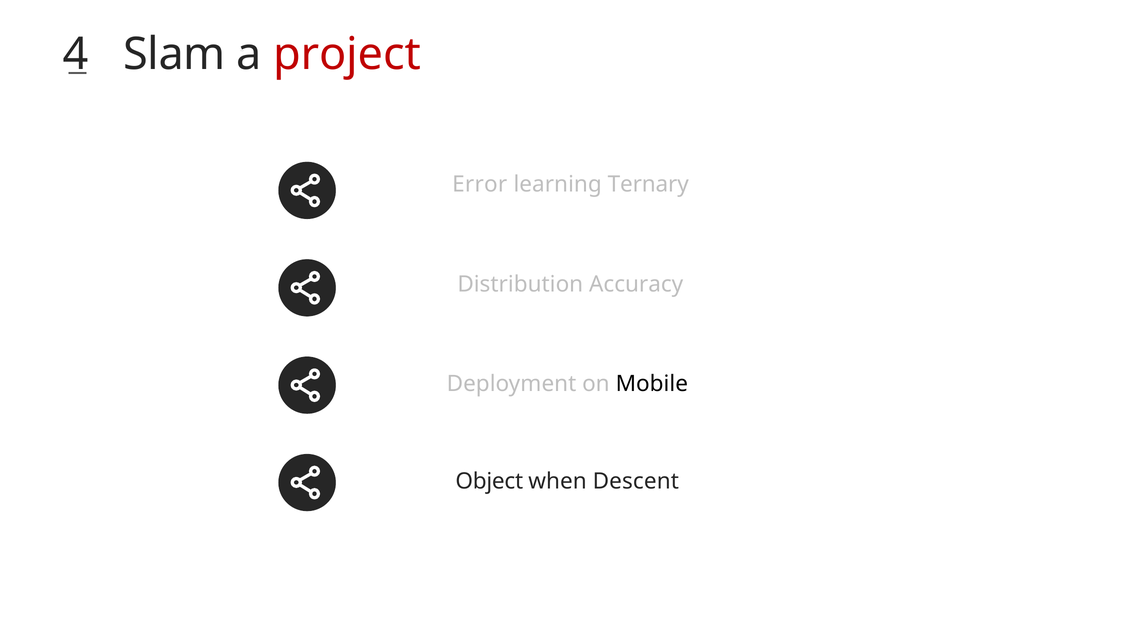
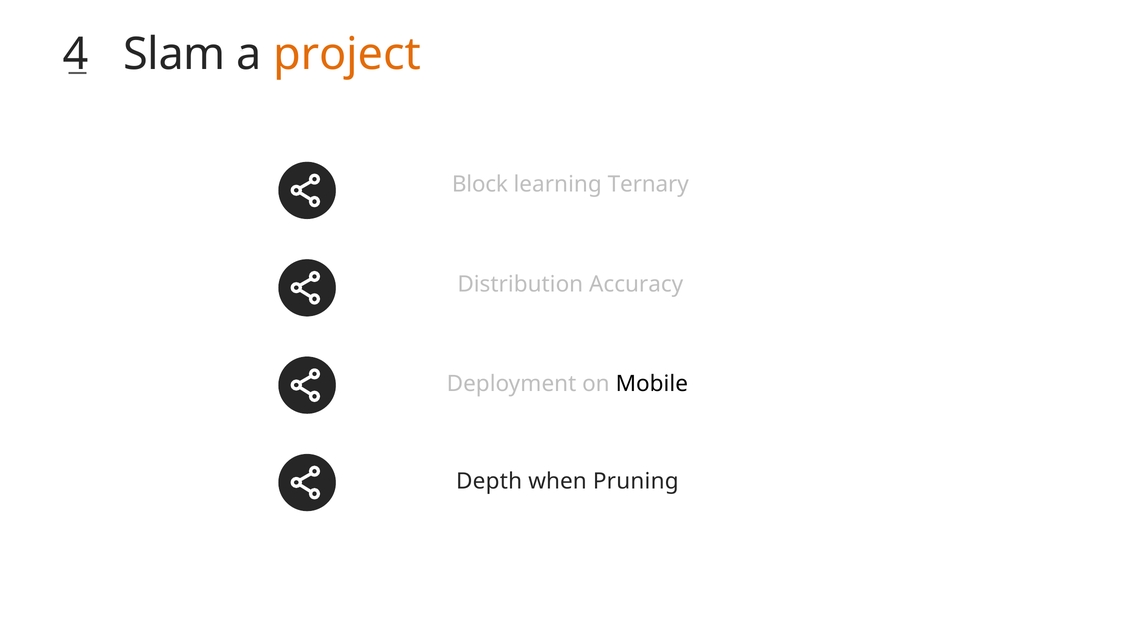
project colour: red -> orange (347, 54)
Error: Error -> Block (480, 185)
Object: Object -> Depth (489, 481)
Descent: Descent -> Pruning (636, 481)
